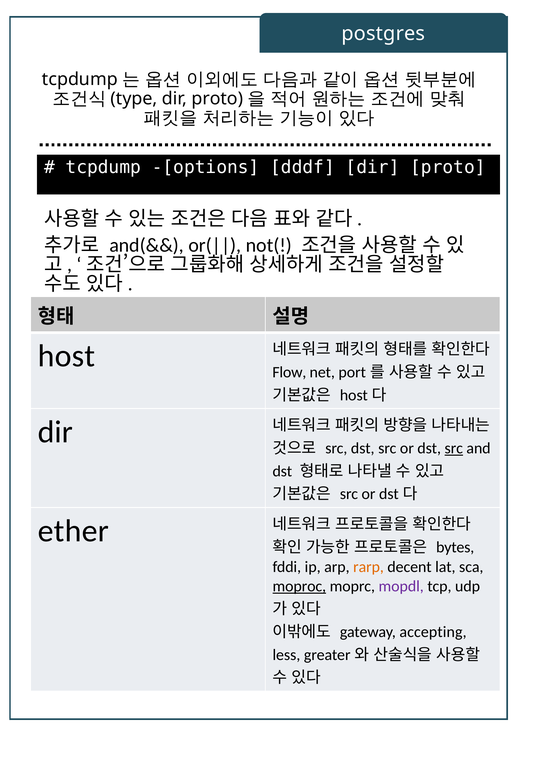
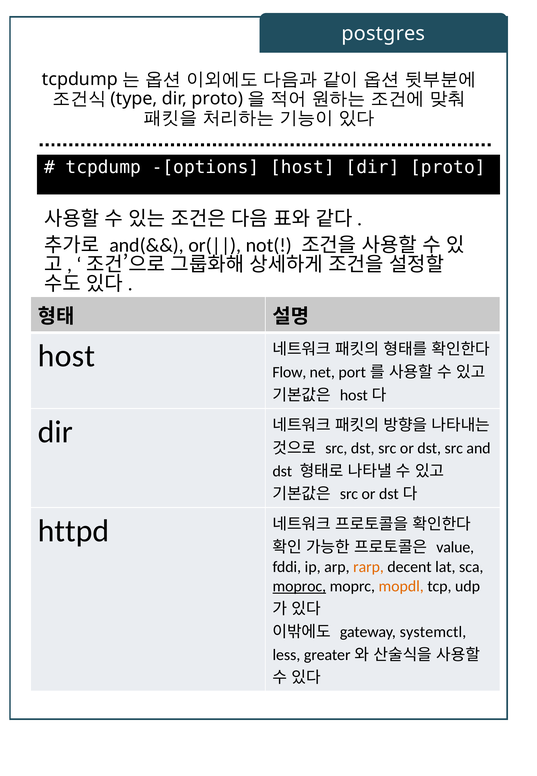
-[options dddf: dddf -> host (303, 167)
src underline: present -> none (454, 448)
ether: ether -> httpd (73, 531)
bytes: bytes -> value (455, 547)
mopdl colour: purple -> orange (401, 586)
accepting: accepting -> systemctl (433, 632)
